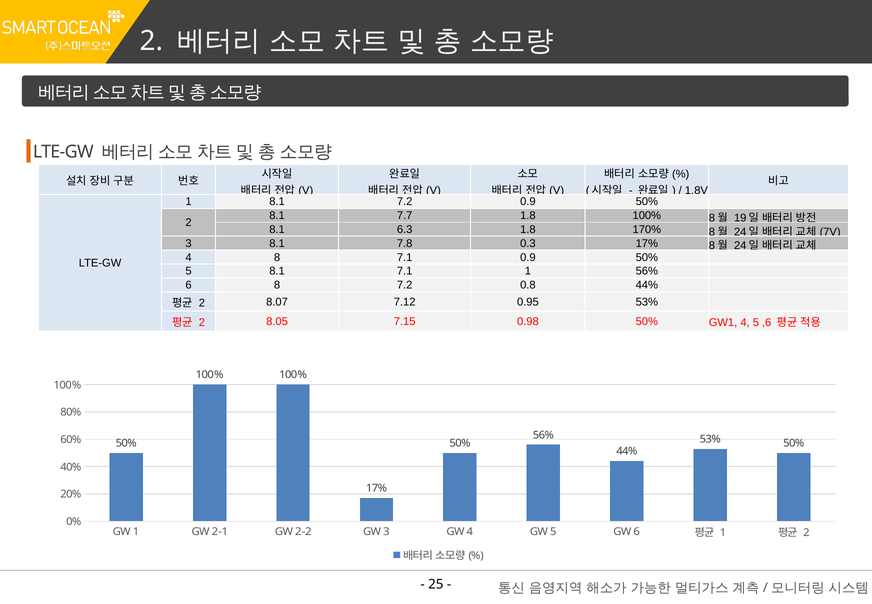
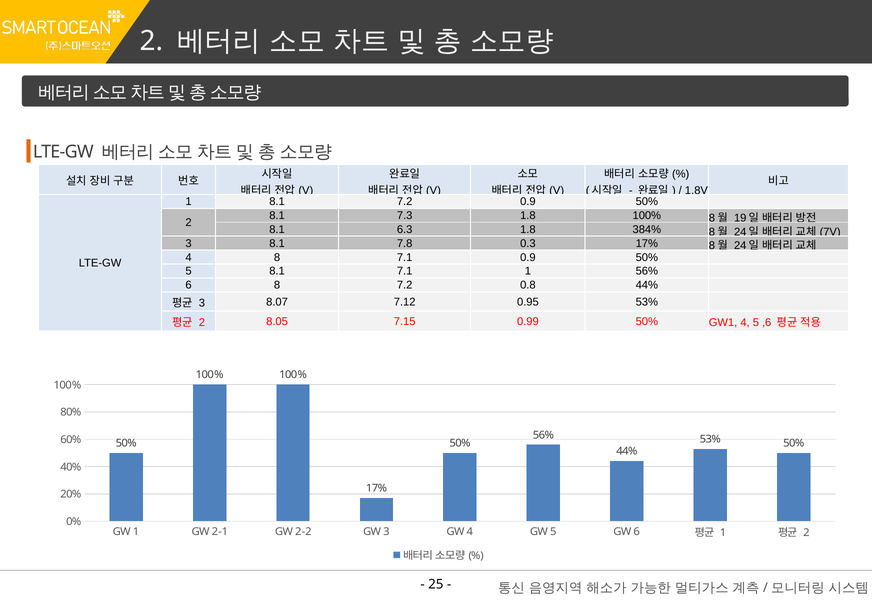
7.7: 7.7 -> 7.3 (405, 216)
170%: 170% -> 384% (647, 230)
2: 2 -> 3 (202, 303)
0.98: 0.98 -> 0.99 (528, 321)
